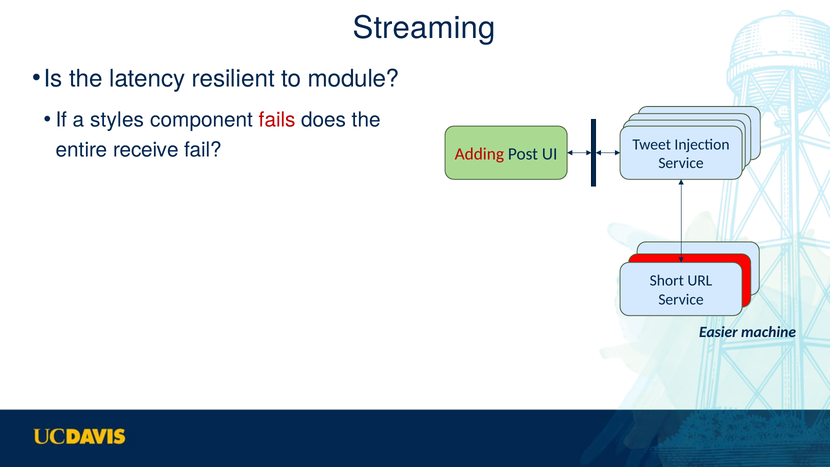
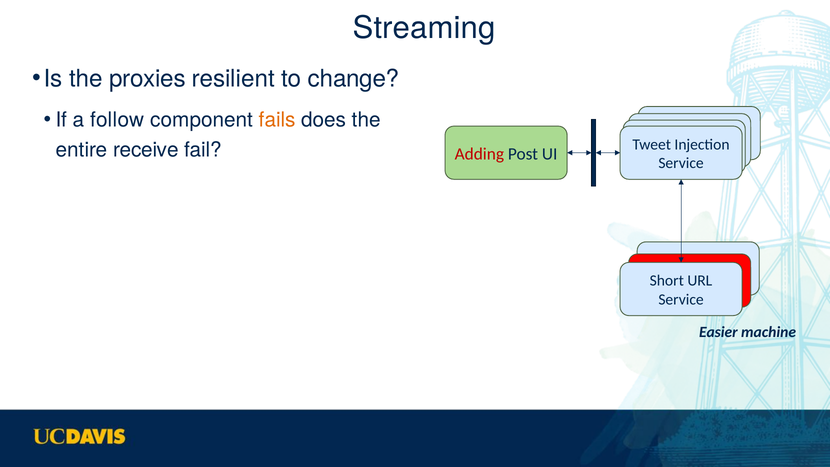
latency: latency -> proxies (147, 79)
module: module -> change (354, 79)
styles: styles -> follow (117, 120)
fails colour: red -> orange (277, 120)
